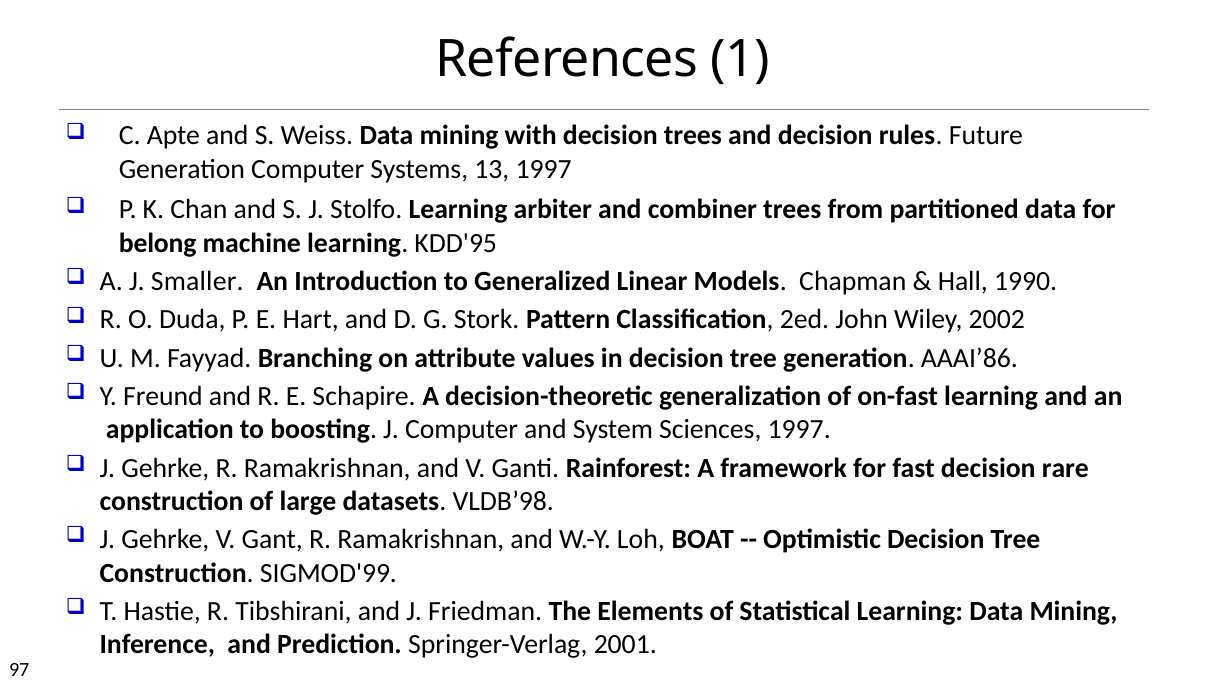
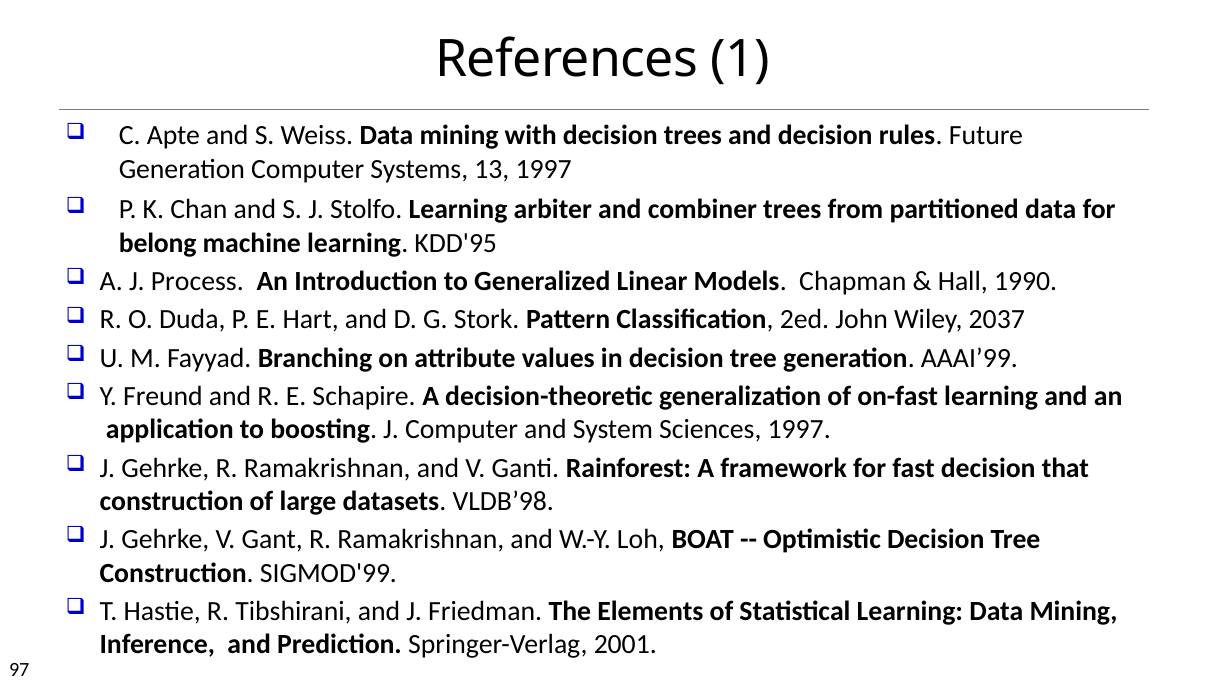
Smaller: Smaller -> Process (197, 282)
2002: 2002 -> 2037 (997, 320)
AAAI’86: AAAI’86 -> AAAI’99 (969, 358)
rare: rare -> that (1065, 468)
